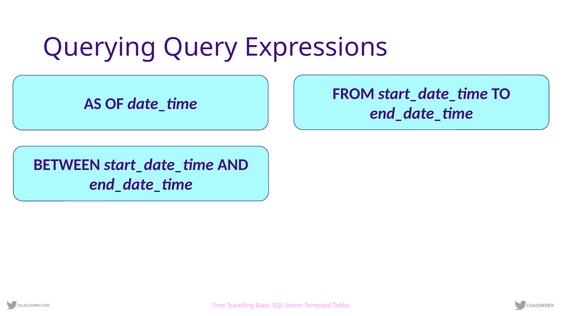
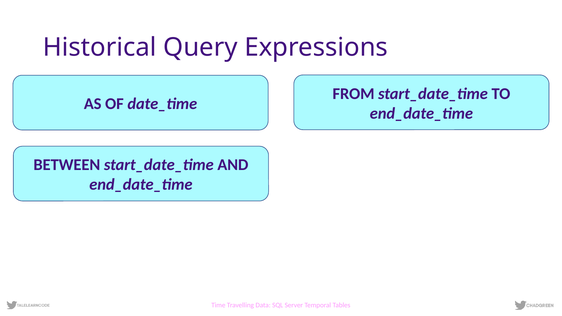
Querying: Querying -> Historical (100, 47)
